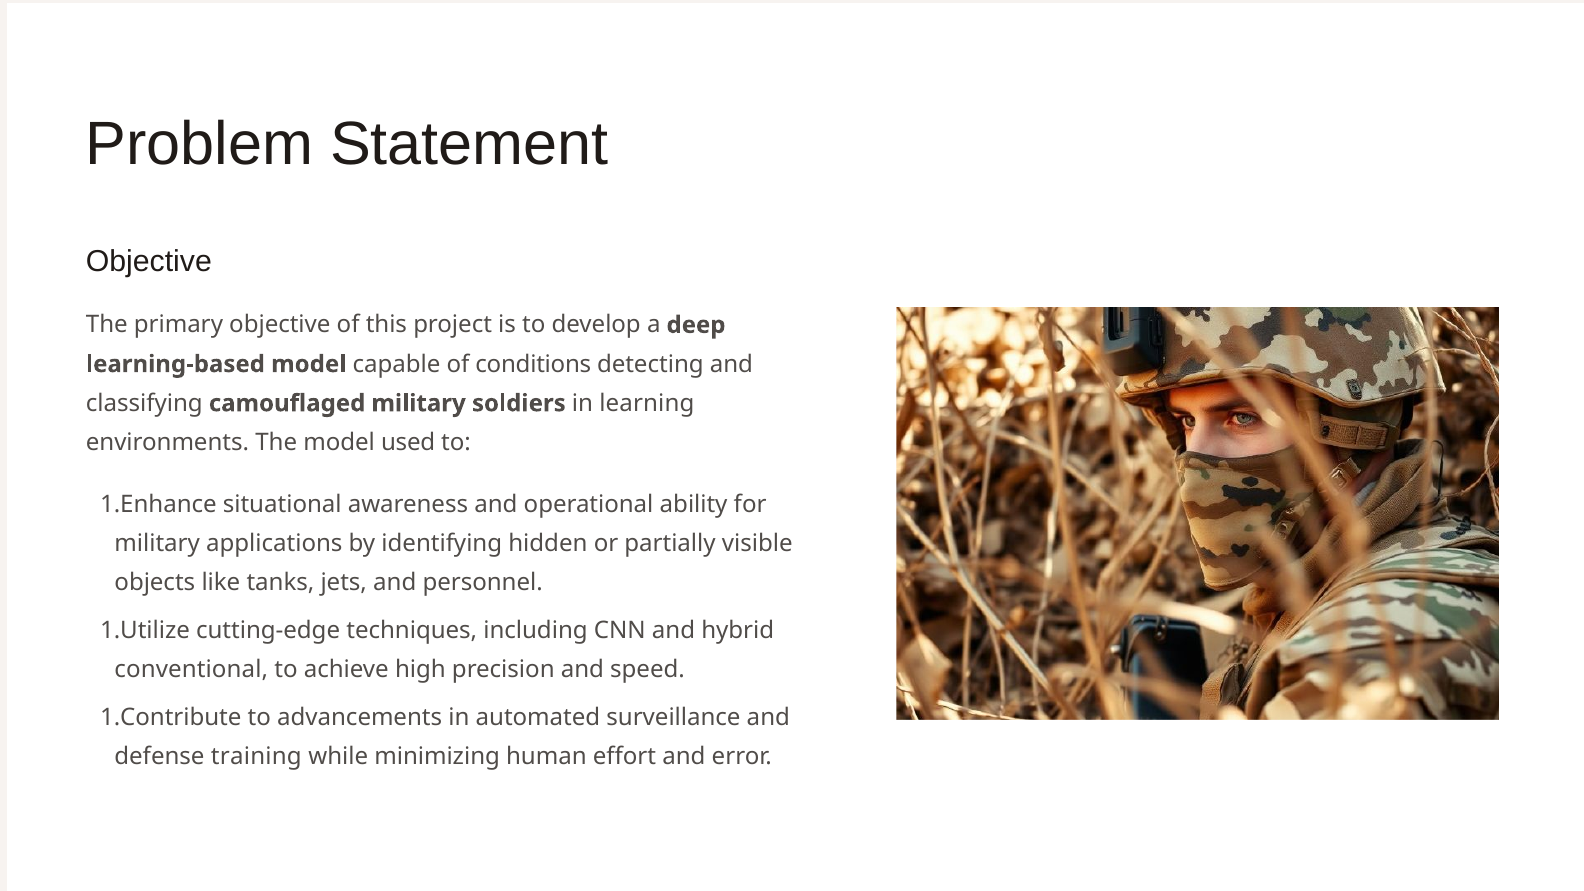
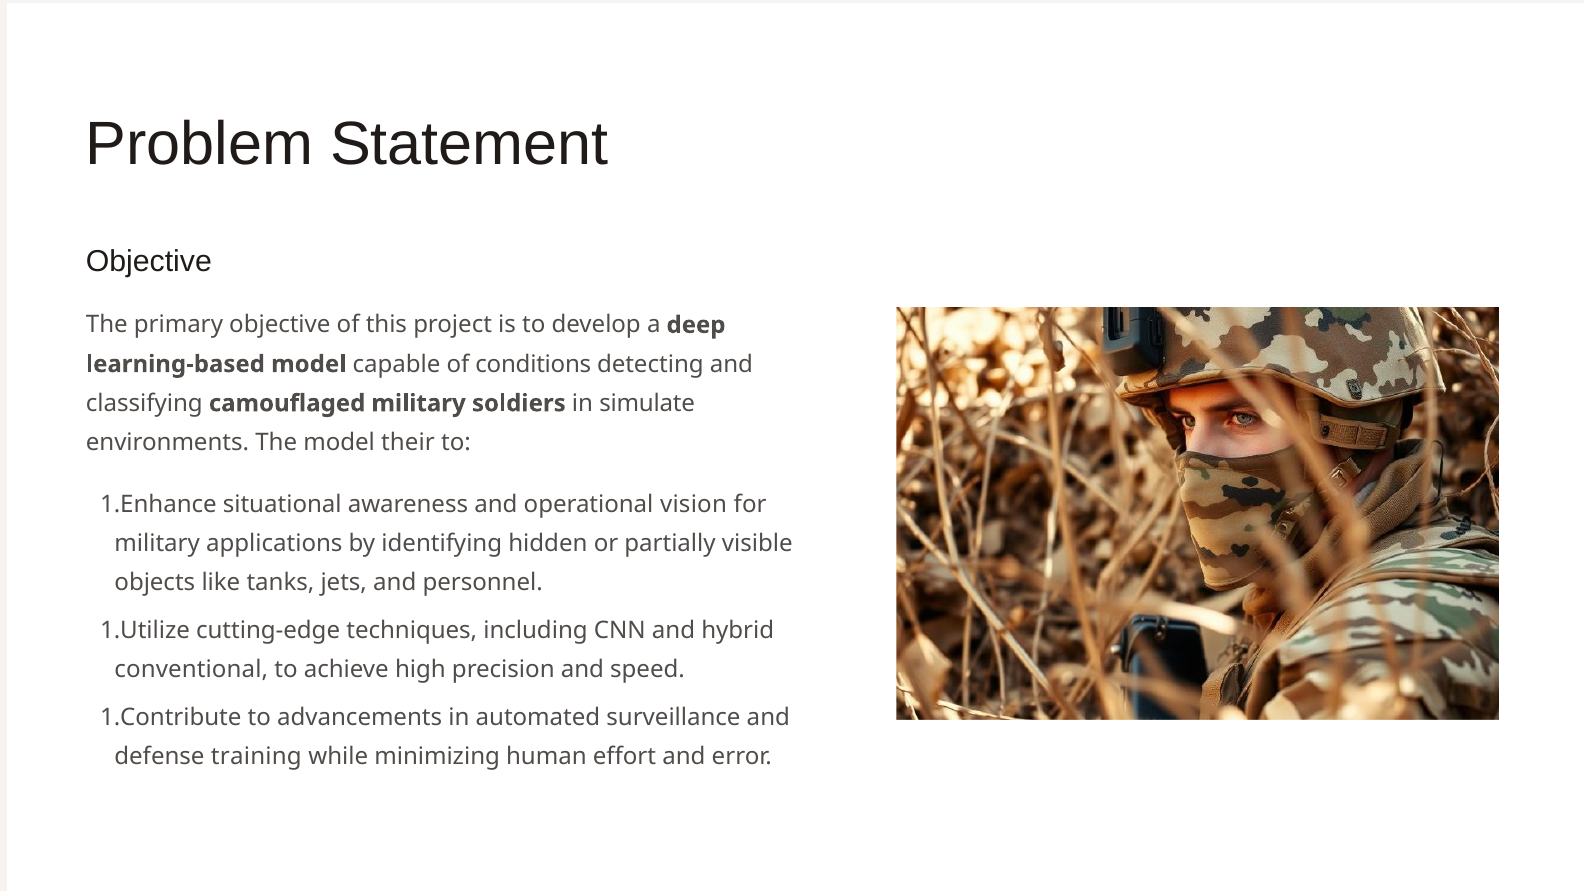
learning: learning -> simulate (647, 403)
used: used -> their (408, 443)
ability: ability -> vision (693, 504)
